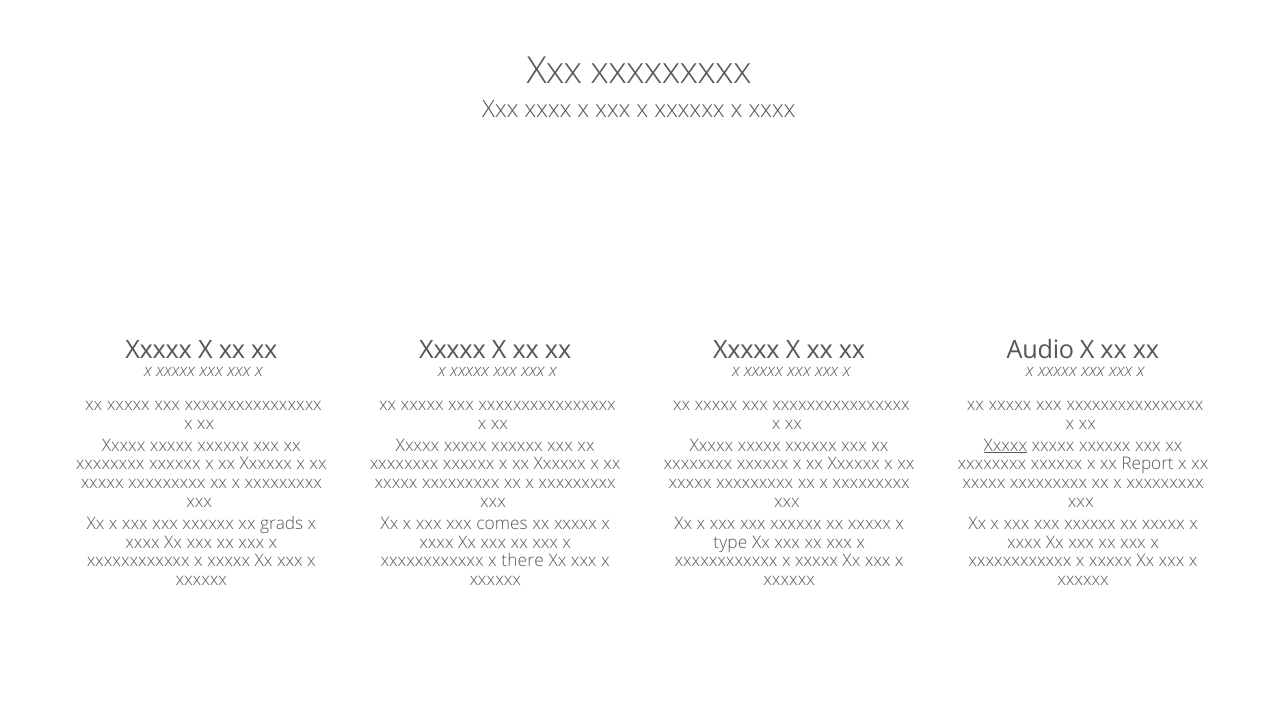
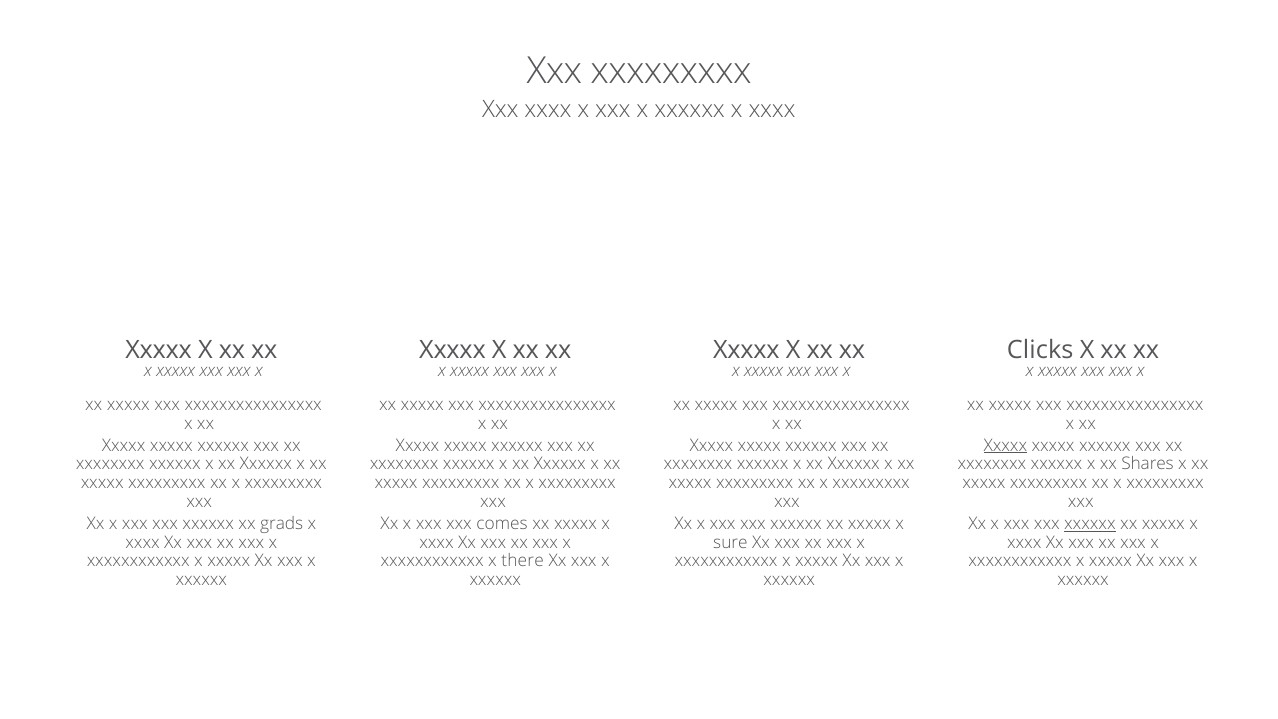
Audio: Audio -> Clicks (1040, 351)
Report: Report -> Shares (1148, 464)
xxxxxx underline: none -> present (1090, 524)
type: type -> sure (730, 542)
